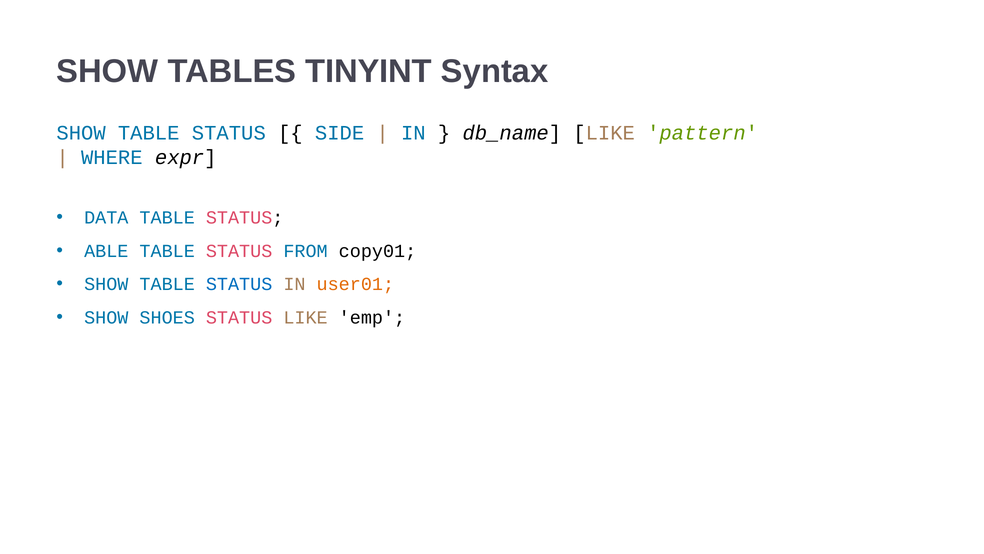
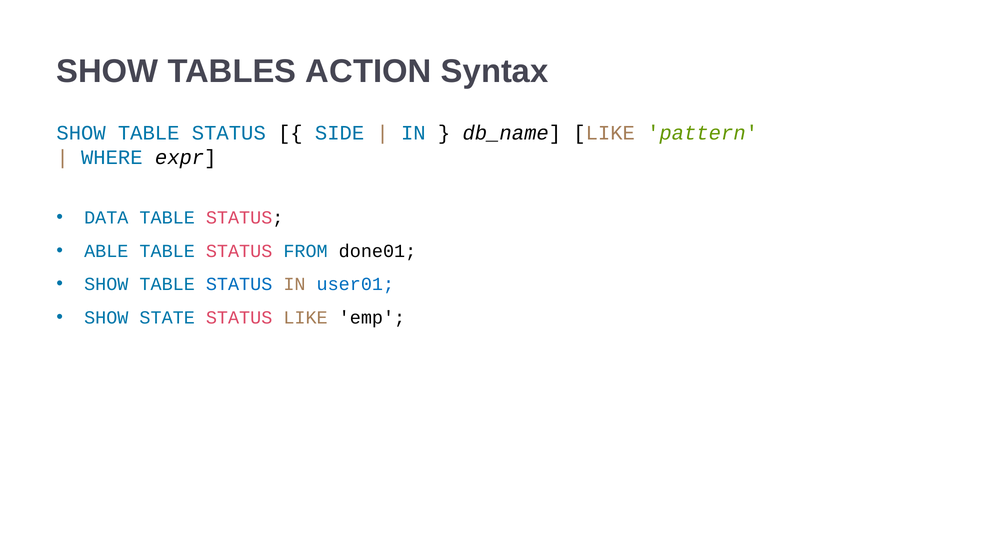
TINYINT: TINYINT -> ACTION (369, 71)
copy01: copy01 -> done01 (377, 251)
user01 colour: orange -> blue (355, 284)
SHOES: SHOES -> STATE (167, 317)
